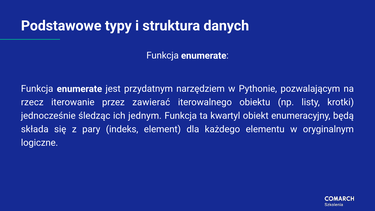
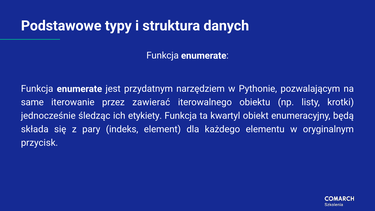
rzecz: rzecz -> same (32, 102)
jednym: jednym -> etykiety (145, 116)
logiczne: logiczne -> przycisk (39, 143)
